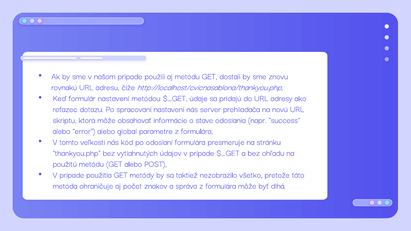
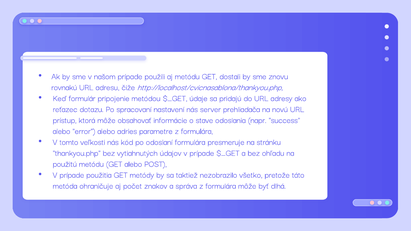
formulár nastavení: nastavení -> pripojenie (114, 98)
skriptu: skriptu -> prístup (65, 120)
global: global -> adries (127, 131)
